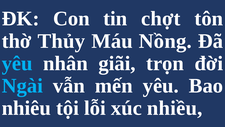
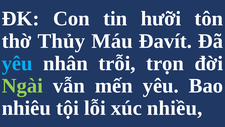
chợt: chợt -> hưỡi (161, 19)
Nồng: Nồng -> Đavít (165, 41)
giãi: giãi -> trỗi (117, 63)
Ngài colour: light blue -> light green (22, 85)
